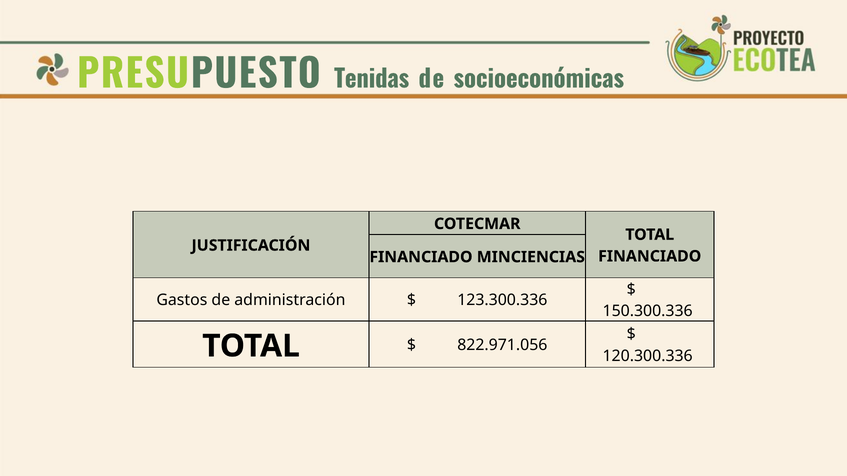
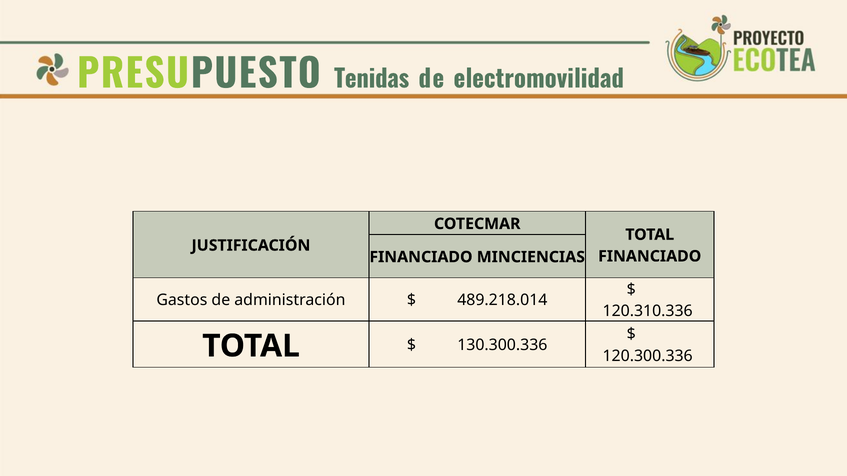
socioeconómicas: socioeconómicas -> electromovilidad (539, 79)
123.300.336: 123.300.336 -> 489.218.014 (502, 300)
150.300.336: 150.300.336 -> 120.310.336 (648, 311)
822.971.056: 822.971.056 -> 130.300.336 (502, 345)
